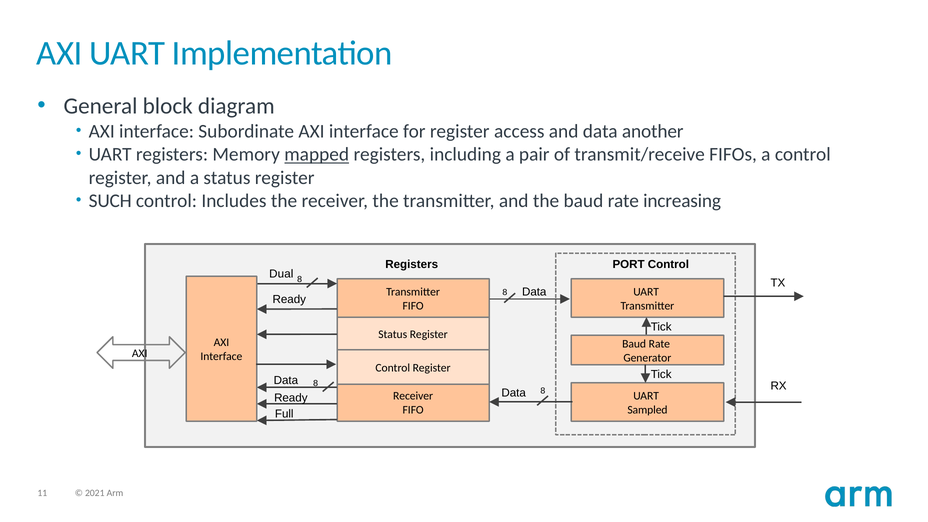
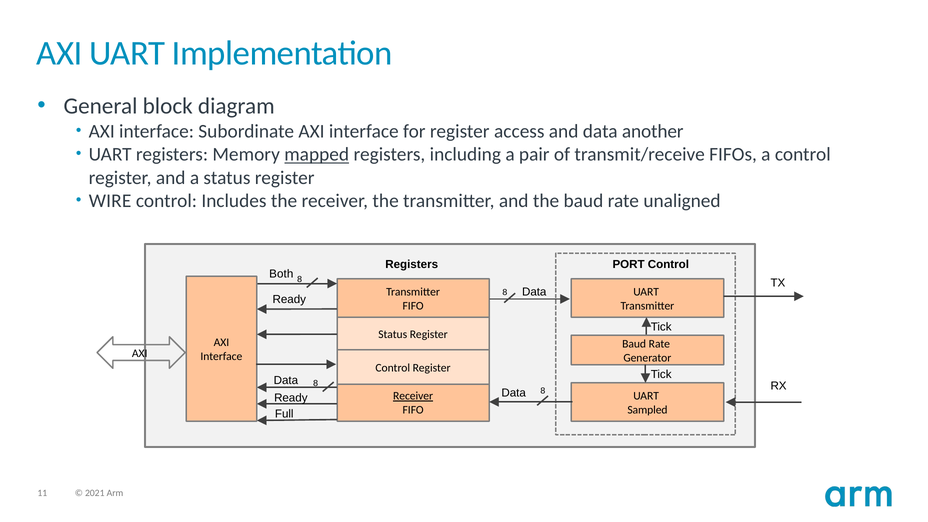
SUCH: SUCH -> WIRE (110, 201)
increasing: increasing -> unaligned (682, 201)
Dual: Dual -> Both (281, 274)
Receiver underline: none -> present (413, 396)
